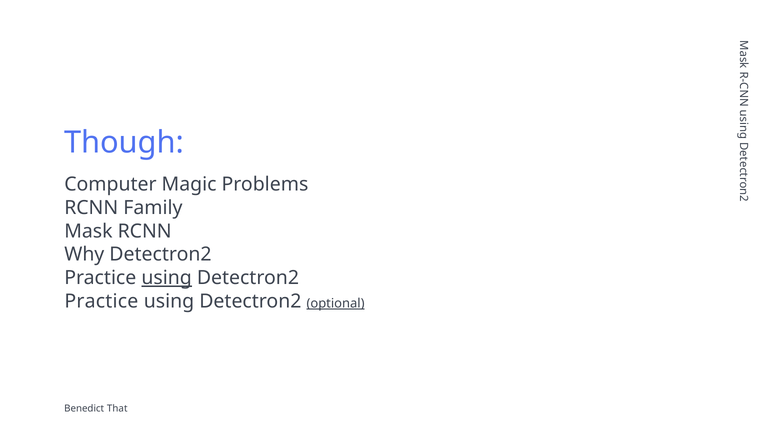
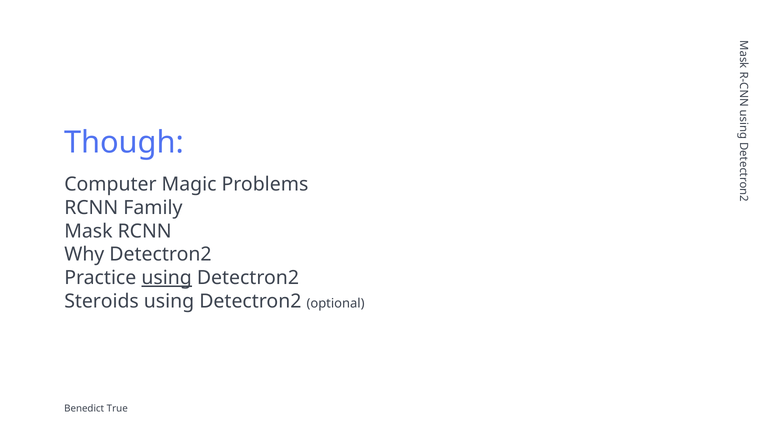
Practice: Practice -> Steroids (102, 301)
optional underline: present -> none (336, 304)
That: That -> True (117, 409)
